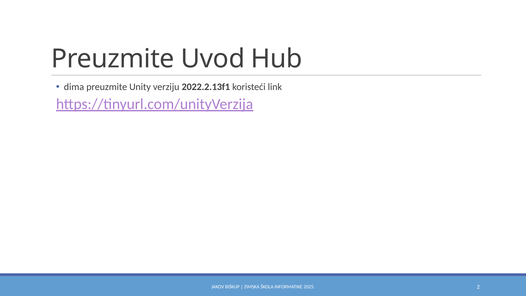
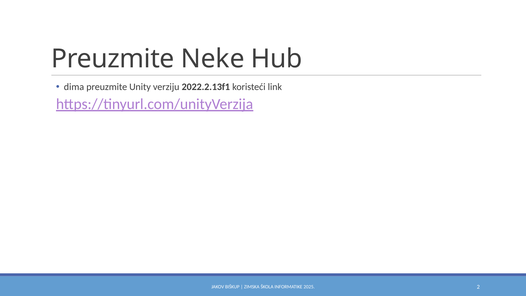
Uvod: Uvod -> Neke (213, 59)
